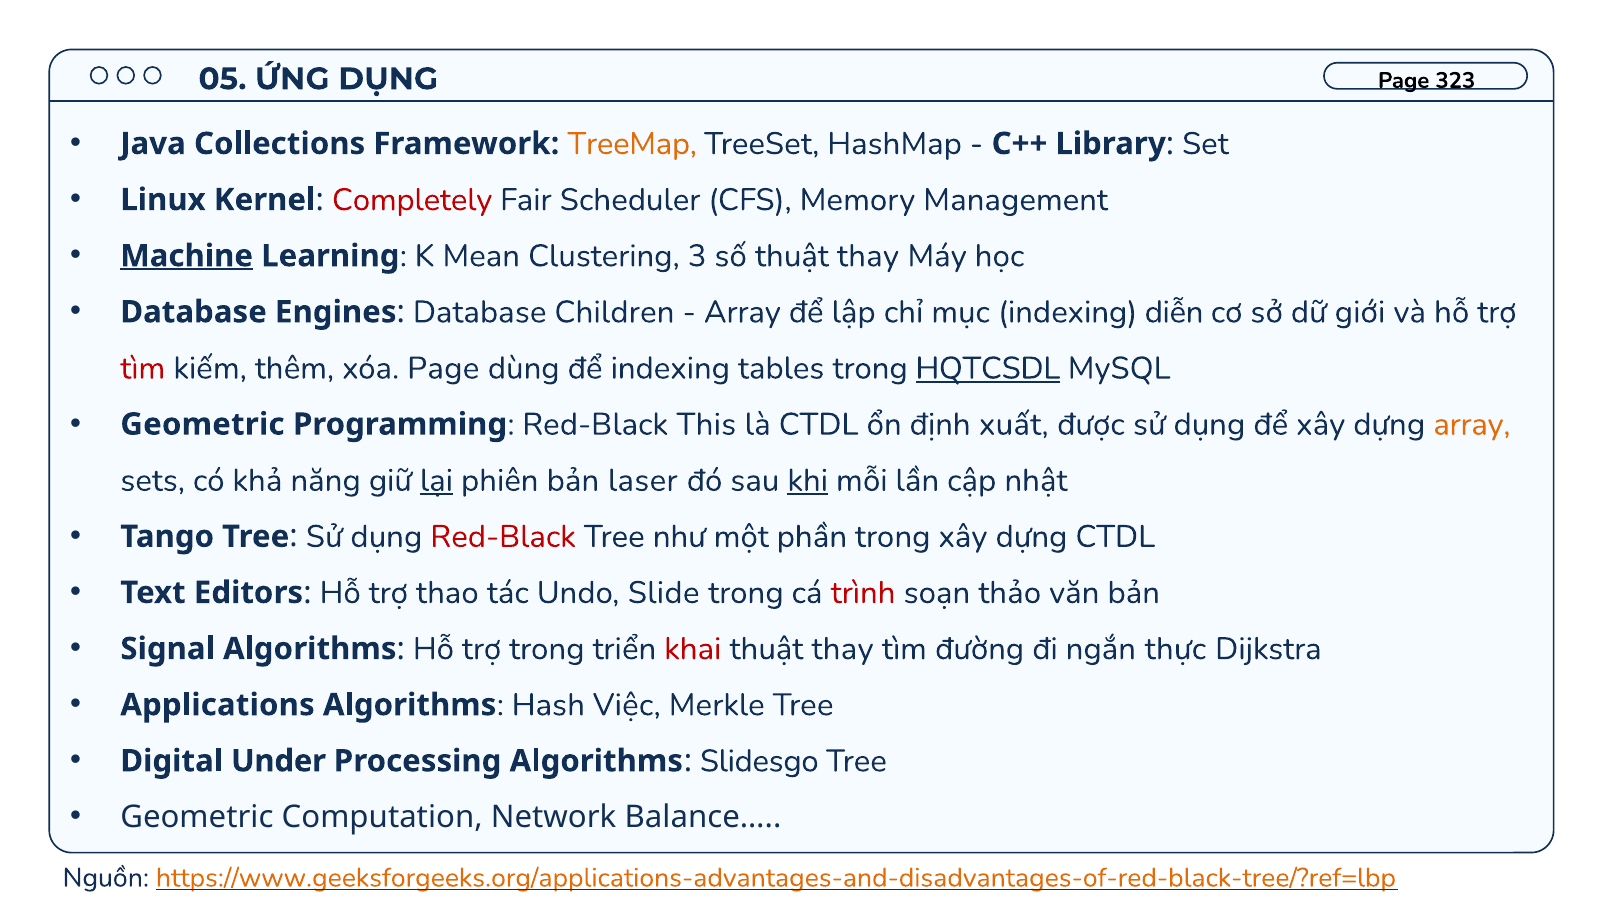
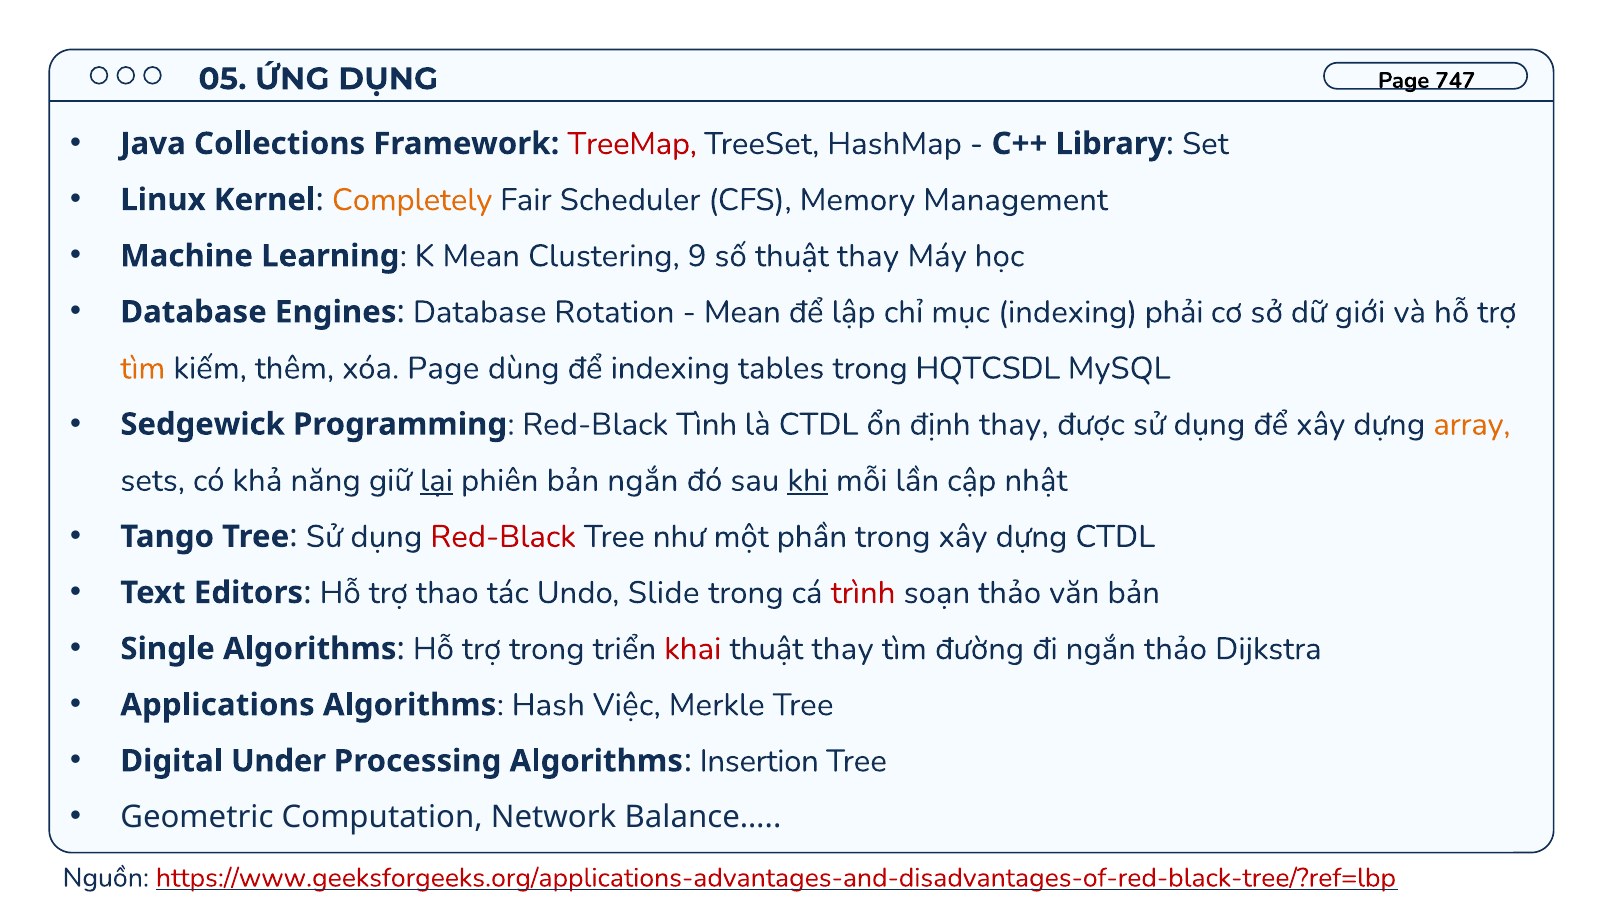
323: 323 -> 747 (1455, 80)
TreeMap colour: orange -> red (632, 144)
Completely colour: red -> orange (412, 200)
Machine underline: present -> none (187, 256)
3: 3 -> 9 (697, 256)
Children: Children -> Rotation (614, 312)
Array: Array -> Mean (742, 312)
diễn: diễn -> phải (1174, 312)
tìm colour: red -> orange (143, 368)
HQTCSDL underline: present -> none (988, 368)
Geometric: Geometric -> Sedgewick (203, 424)
This: This -> Tình (707, 424)
định xuất: xuất -> thay (1014, 424)
bản laser: laser -> ngắn (643, 480)
Signal: Signal -> Single (168, 649)
ngắn thực: thực -> thảo (1176, 649)
Slidesgo: Slidesgo -> Insertion (759, 761)
https://www.geeksforgeeks.org/applications-advantages-and-disadvantages-of-red-black-tree/?ref=lbp colour: orange -> red (776, 877)
